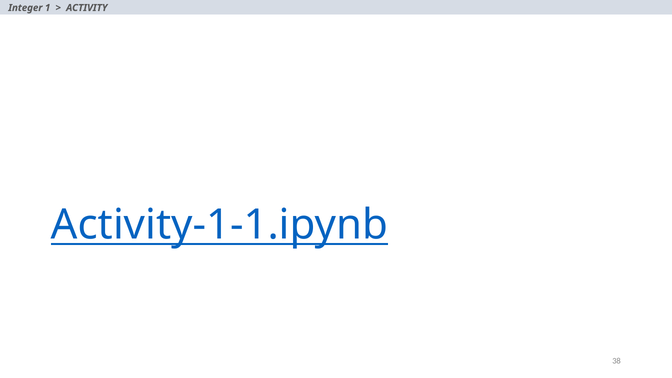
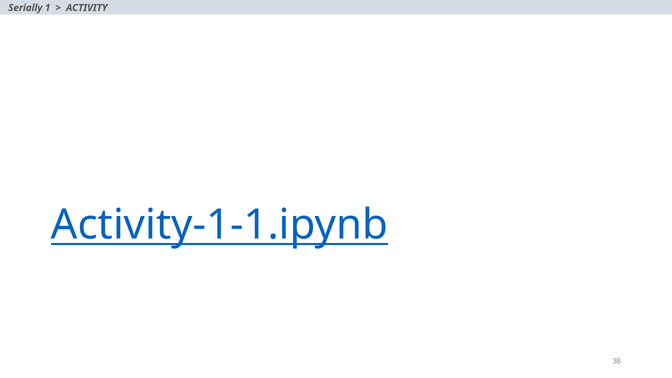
Integer: Integer -> Serially (25, 8)
